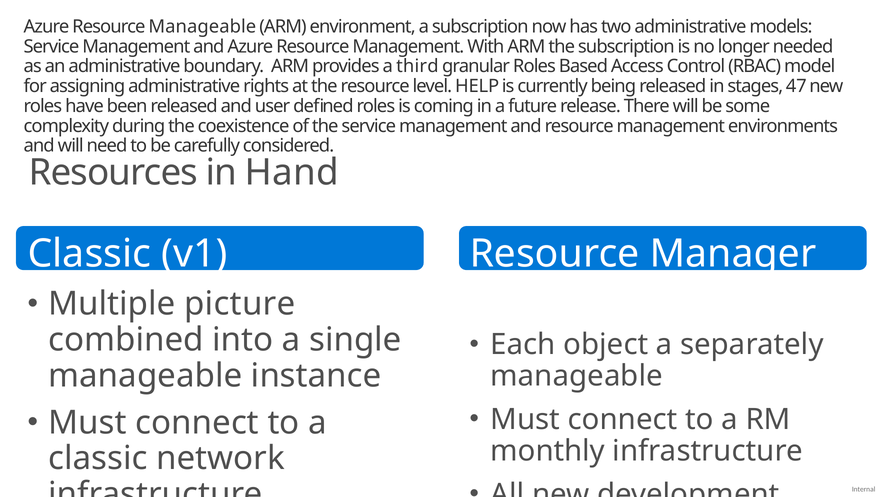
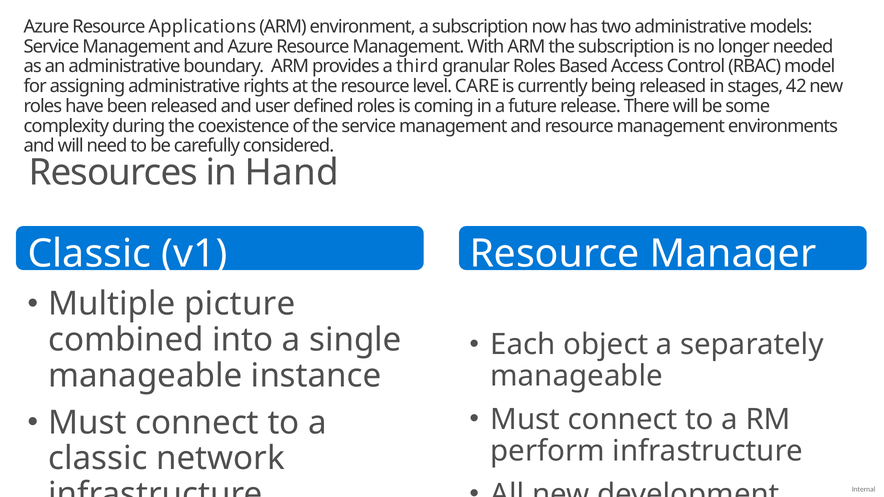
Resource Manageable: Manageable -> Applications (202, 27)
HELP: HELP -> CARE (477, 86)
47: 47 -> 42 (796, 86)
monthly: monthly -> perform (548, 451)
